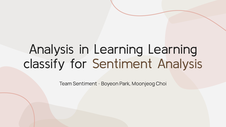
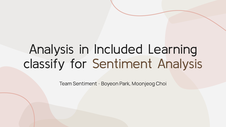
in Learning: Learning -> Included (119, 49)
